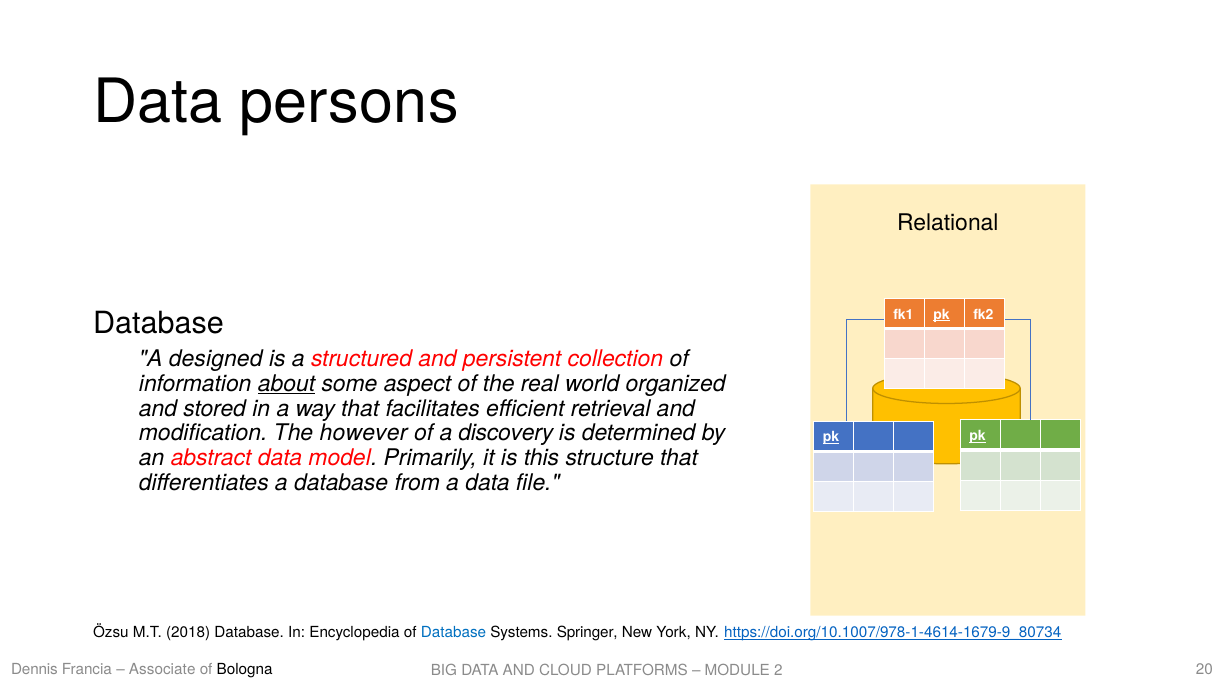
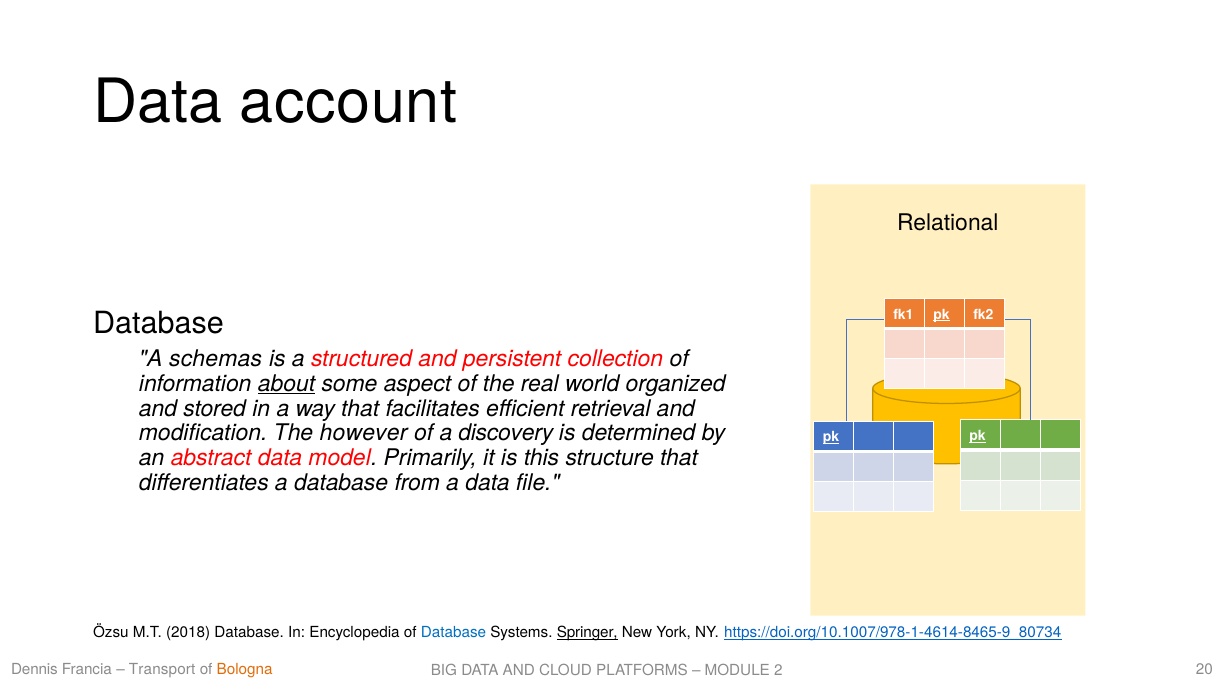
persons: persons -> account (349, 103)
designed: designed -> schemas (216, 359)
Springer underline: none -> present (587, 632)
https://doi.org/10.1007/978-1-4614-1679-9_80734: https://doi.org/10.1007/978-1-4614-1679-9_80734 -> https://doi.org/10.1007/978-1-4614-8465-9_80734 (893, 632)
Associate: Associate -> Transport (162, 668)
Bologna colour: black -> orange (245, 668)
